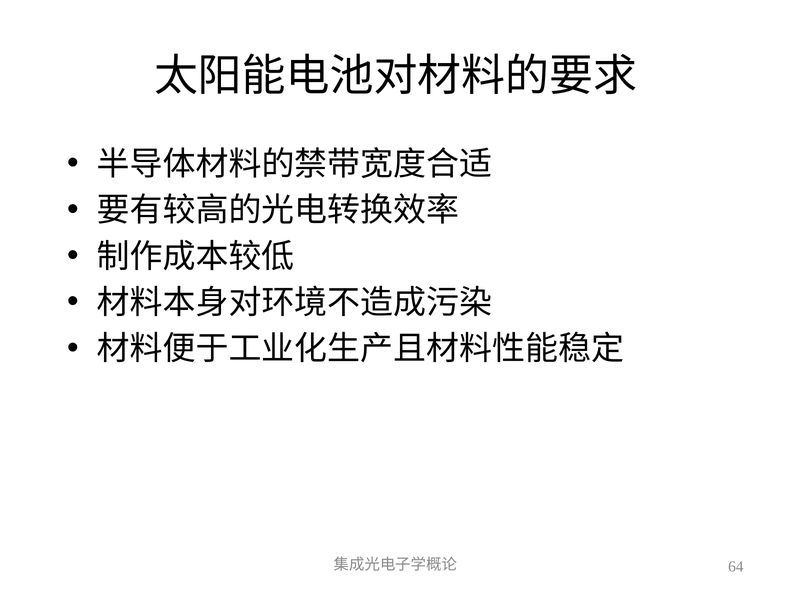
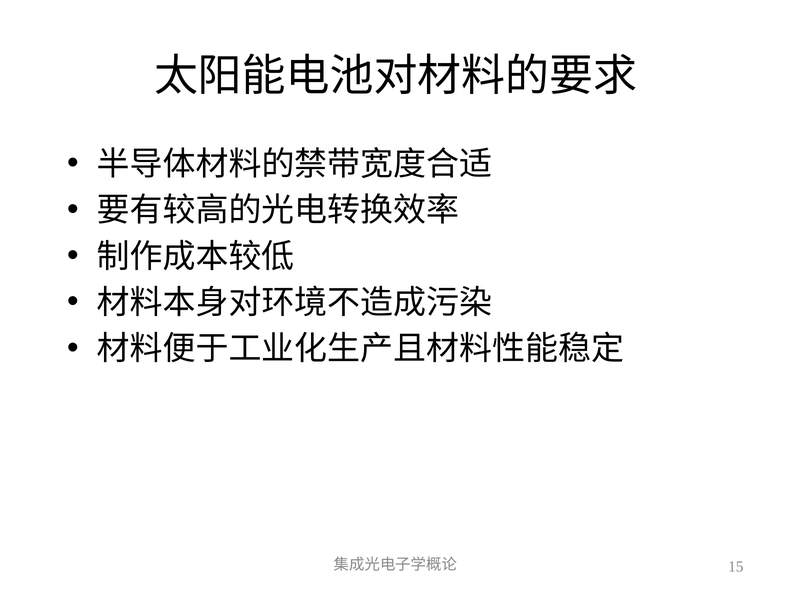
64: 64 -> 15 (736, 567)
